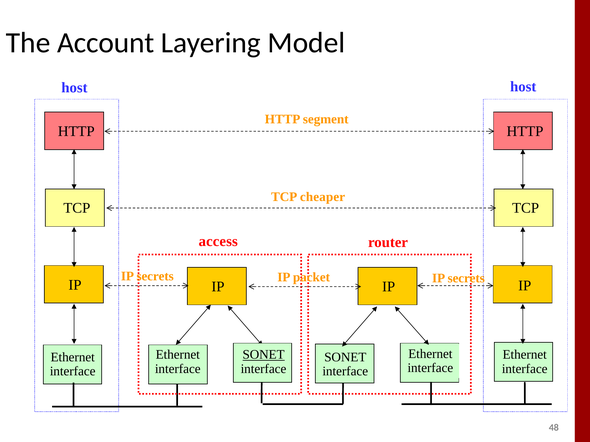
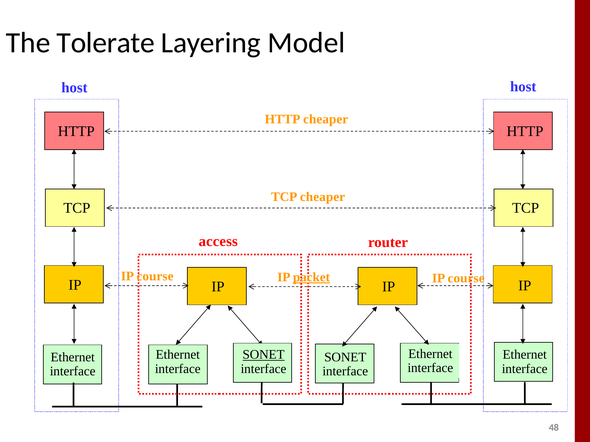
Account: Account -> Tolerate (106, 43)
HTTP segment: segment -> cheaper (326, 119)
secrets: secrets -> course (155, 277)
secrets: secrets -> course (466, 278)
packet underline: none -> present (311, 277)
